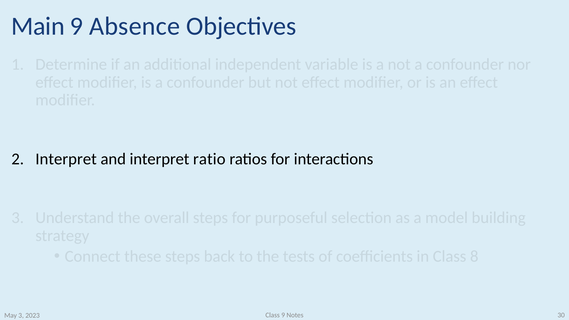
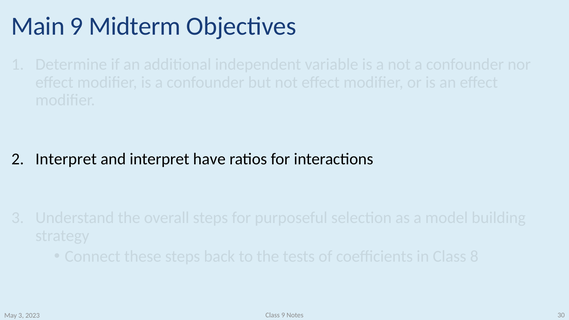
Absence: Absence -> Midterm (135, 26)
ratio: ratio -> have (209, 159)
